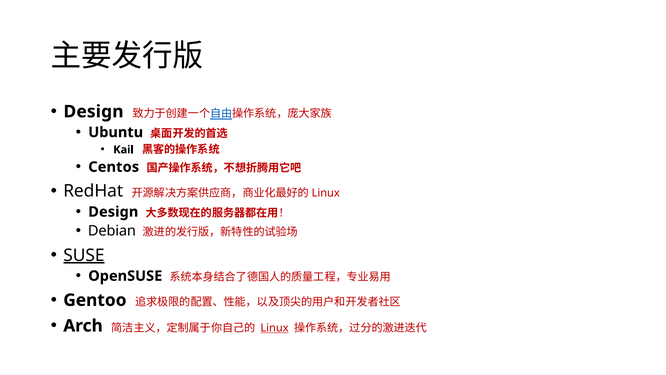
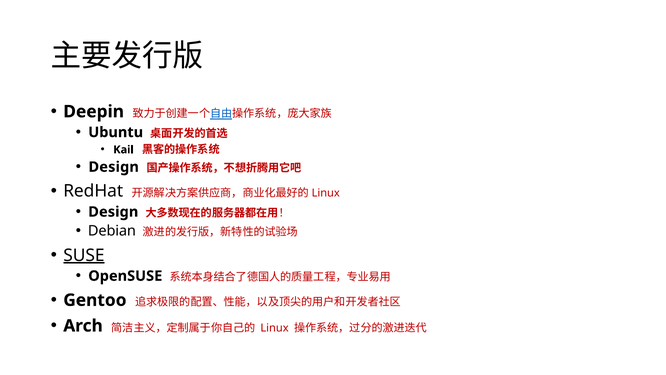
Design: Design -> Deepin (94, 111)
Centos: Centos -> Design (114, 167)
Linux underline: present -> none (275, 328)
